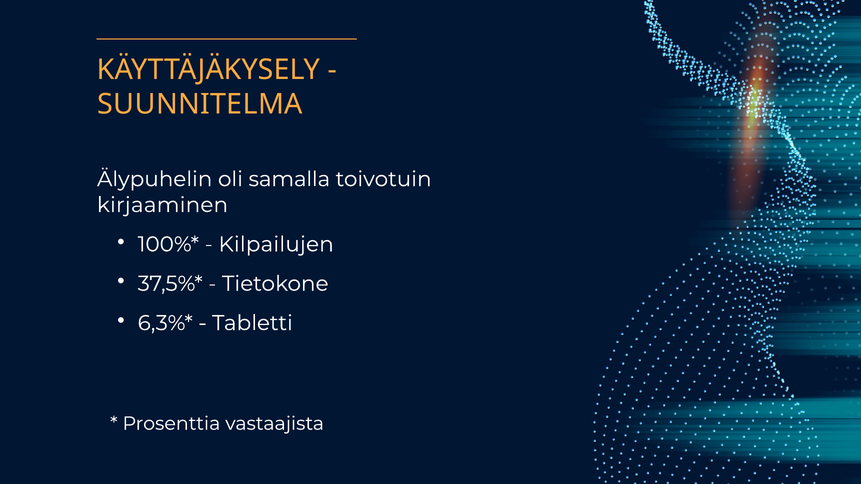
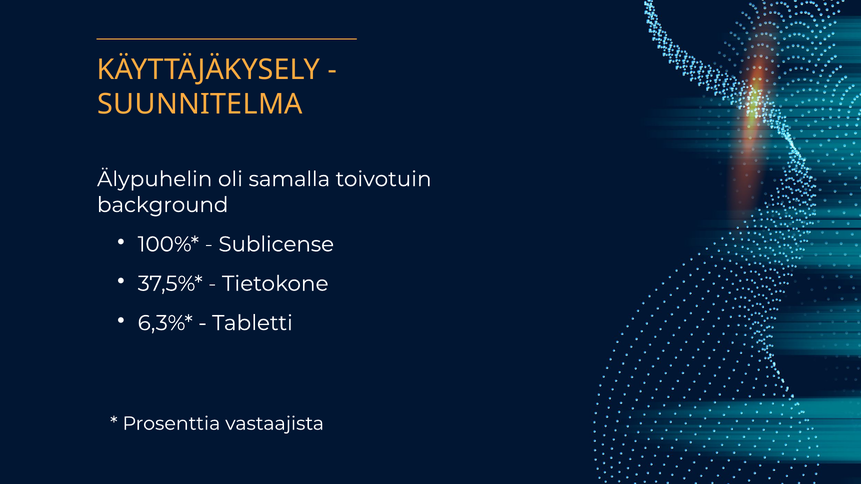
kirjaaminen: kirjaaminen -> background (163, 205)
Kilpailujen: Kilpailujen -> Sublicense (276, 244)
